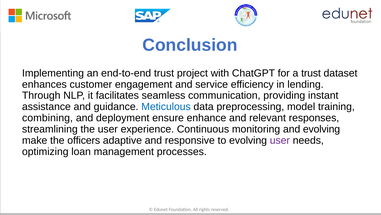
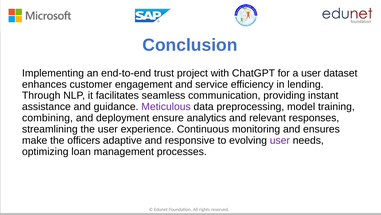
a trust: trust -> user (311, 73)
Meticulous colour: blue -> purple (166, 106)
enhance: enhance -> analytics (206, 118)
and evolving: evolving -> ensures (321, 129)
